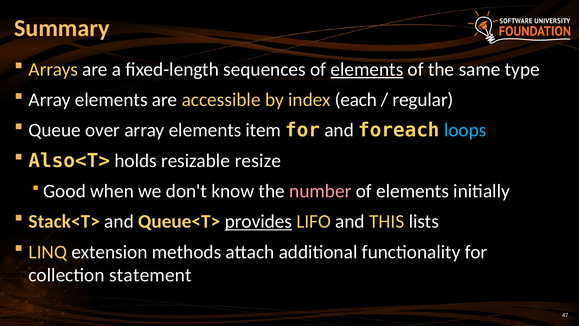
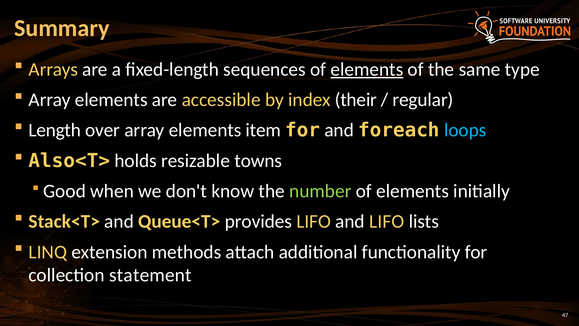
each: each -> their (356, 100)
Queue: Queue -> Length (55, 130)
resize: resize -> towns (258, 161)
number colour: pink -> light green (320, 191)
provides underline: present -> none (258, 221)
and THIS: THIS -> LIFO (387, 221)
